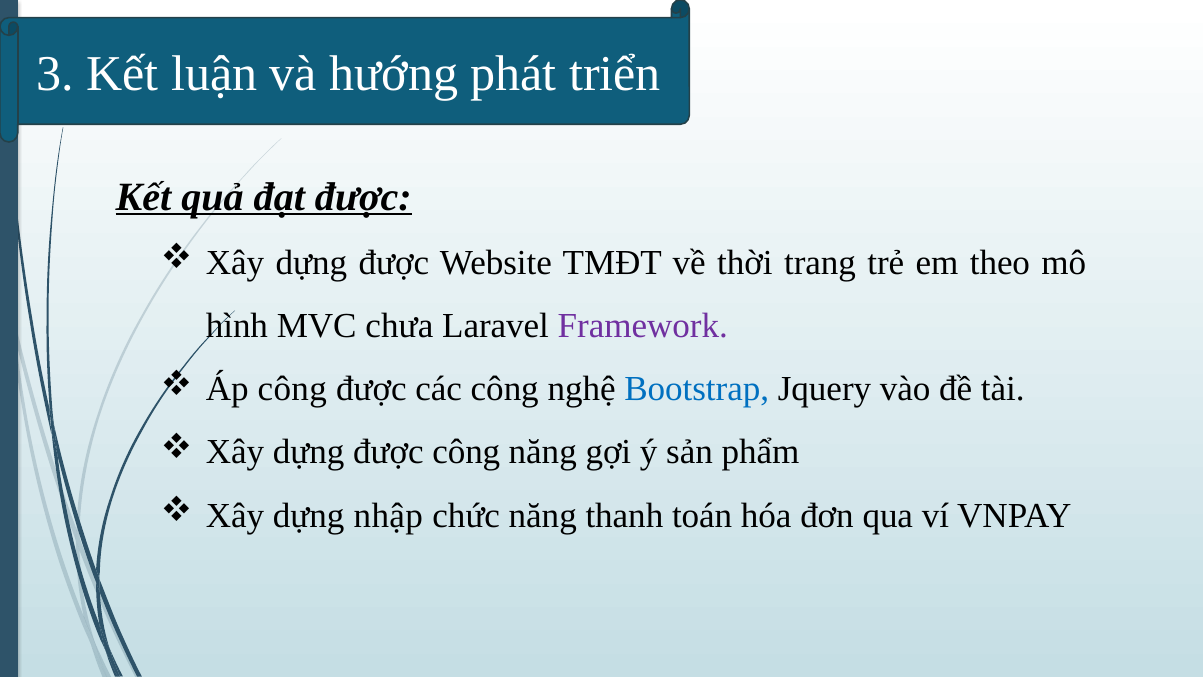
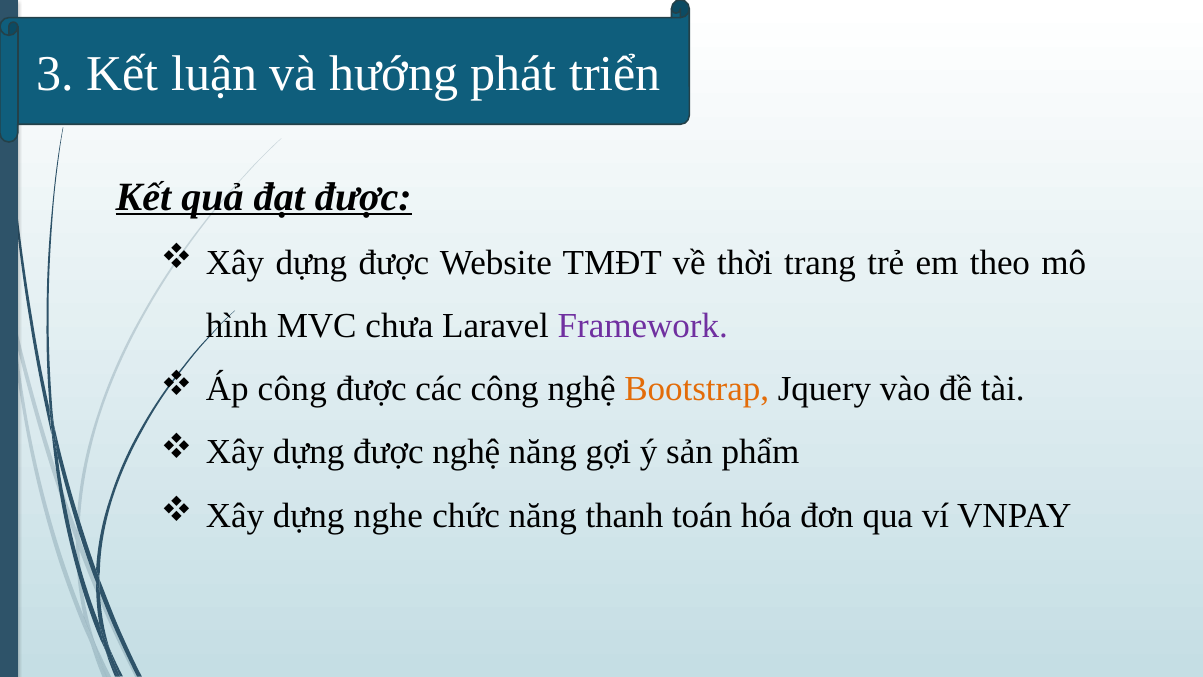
Bootstrap colour: blue -> orange (697, 389)
được công: công -> nghệ (466, 452)
nhập: nhập -> nghe (388, 515)
